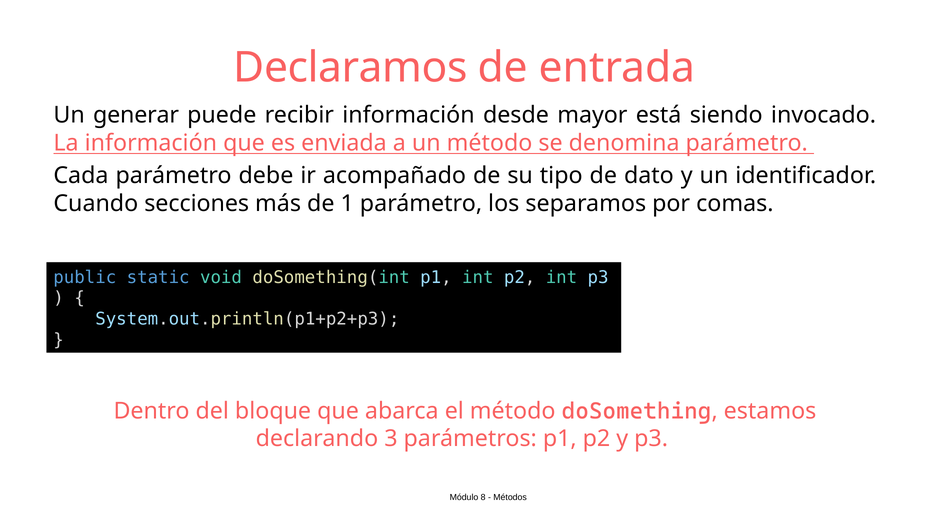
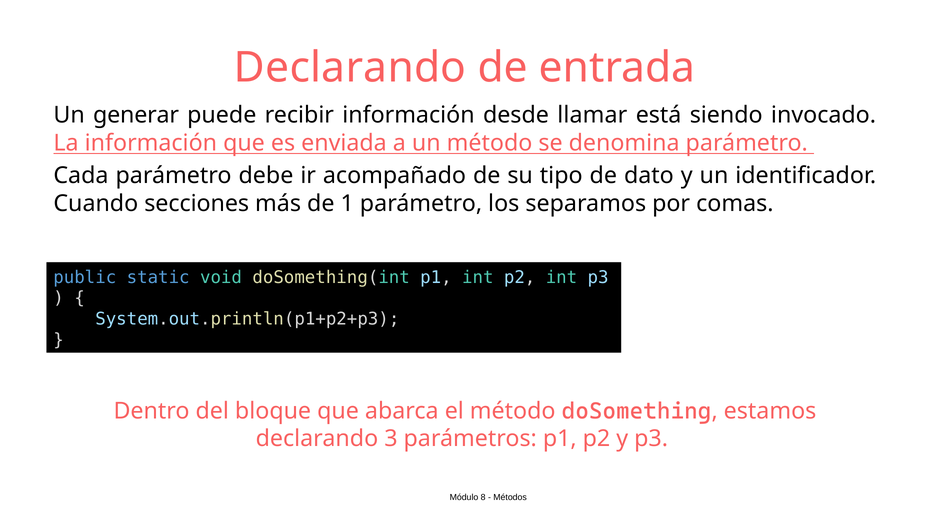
Declaramos: Declaramos -> Declarando (350, 68)
mayor: mayor -> llamar (592, 115)
